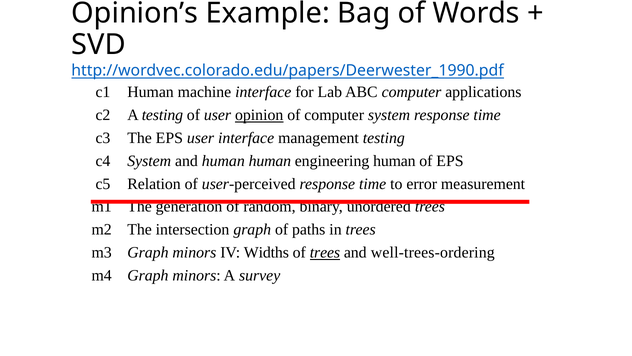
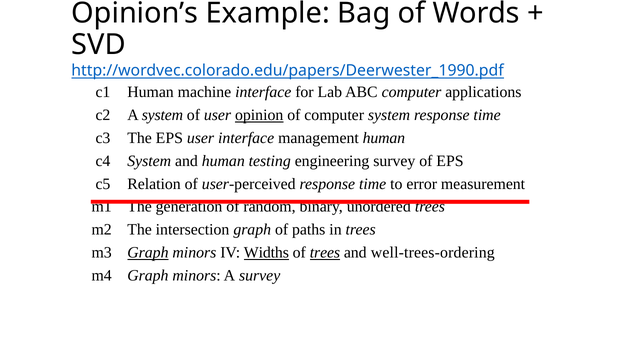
A testing: testing -> system (162, 115)
management testing: testing -> human (384, 138)
human human: human -> testing (270, 161)
engineering human: human -> survey (394, 161)
Graph underline: none -> present (148, 252)
Widths underline: none -> present (266, 252)
